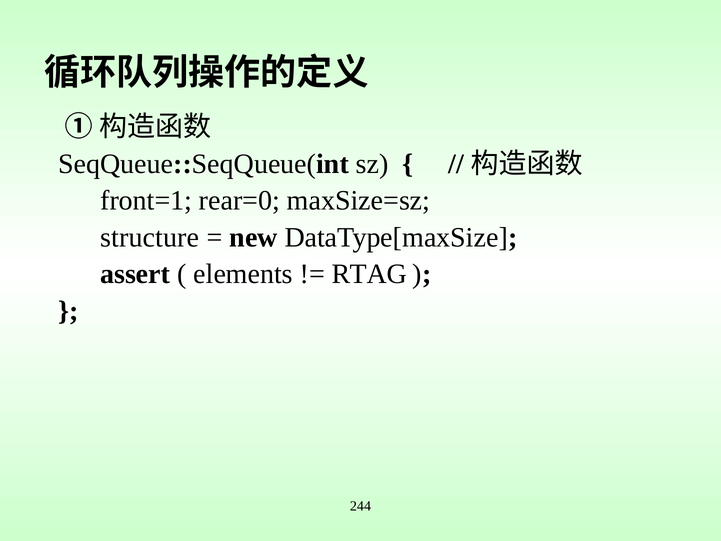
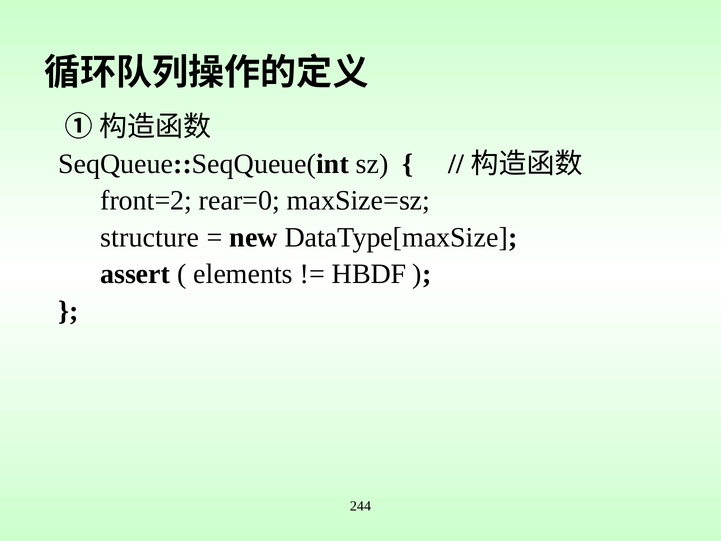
front=1: front=1 -> front=2 (146, 200)
RTAG: RTAG -> HBDF (369, 274)
